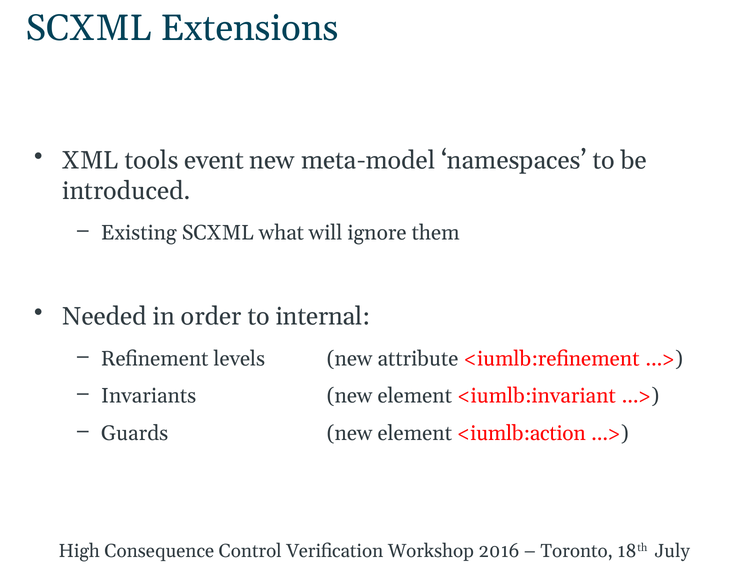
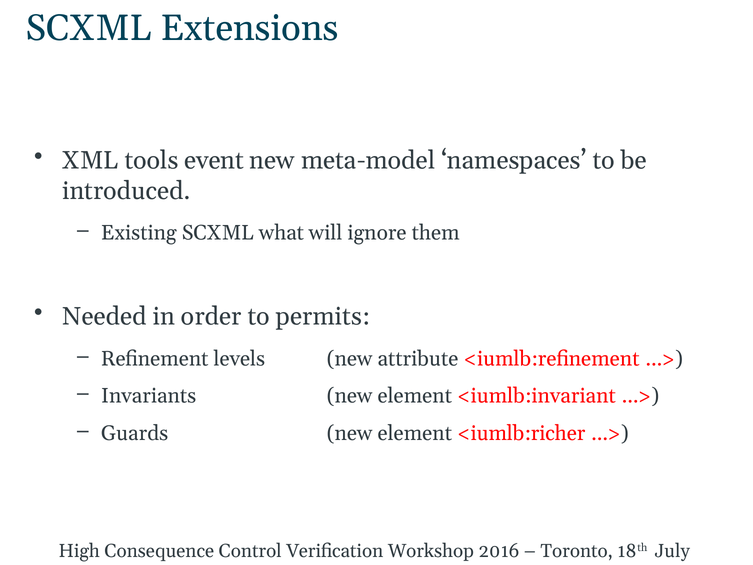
internal: internal -> permits (323, 316)
<iumlb:action: <iumlb:action -> <iumlb:richer (521, 433)
